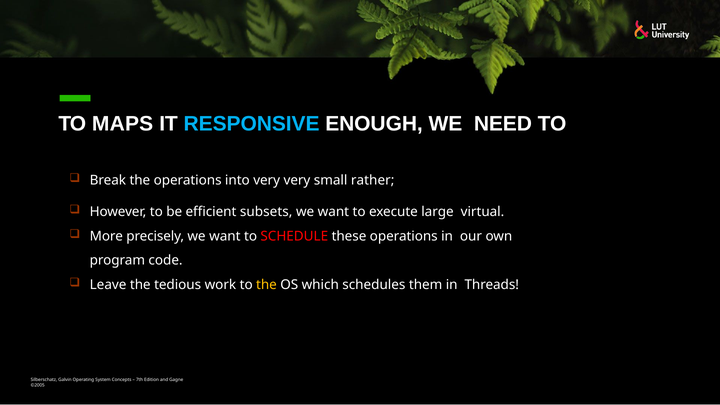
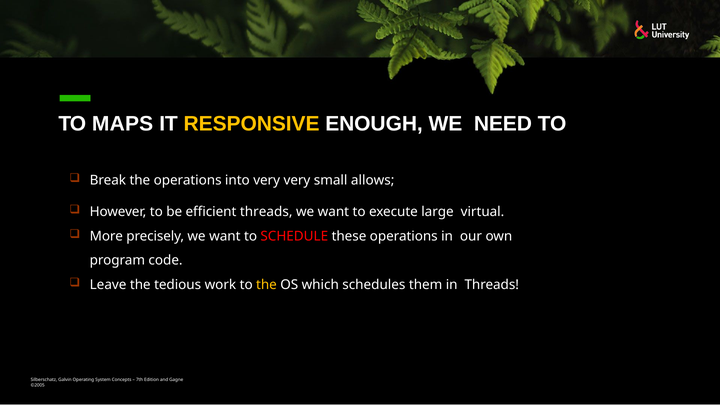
RESPONSIVE colour: light blue -> yellow (252, 124)
rather: rather -> allows (373, 180)
efficient subsets: subsets -> threads (266, 212)
